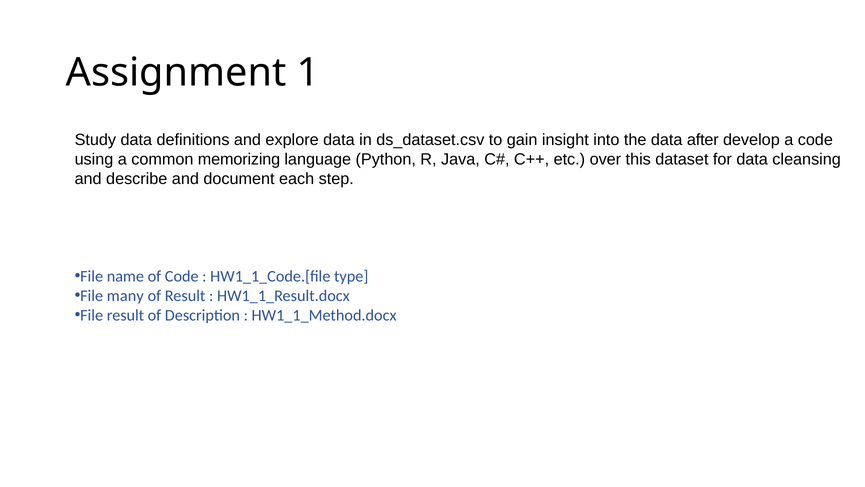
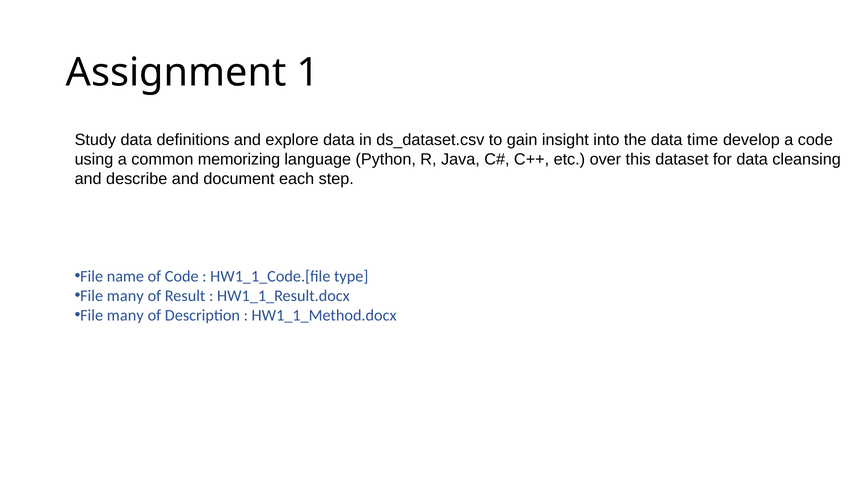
after: after -> time (703, 140)
result: result -> many (125, 315)
